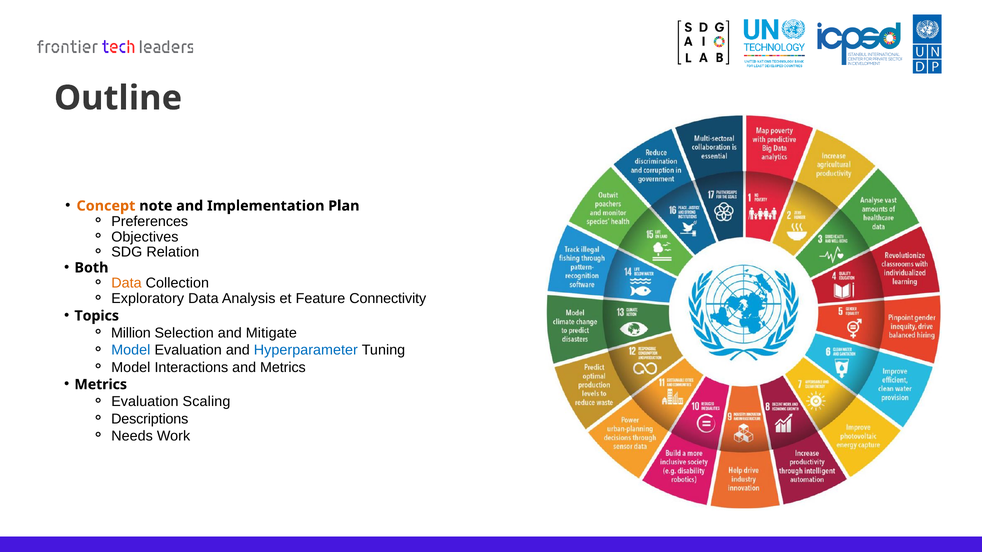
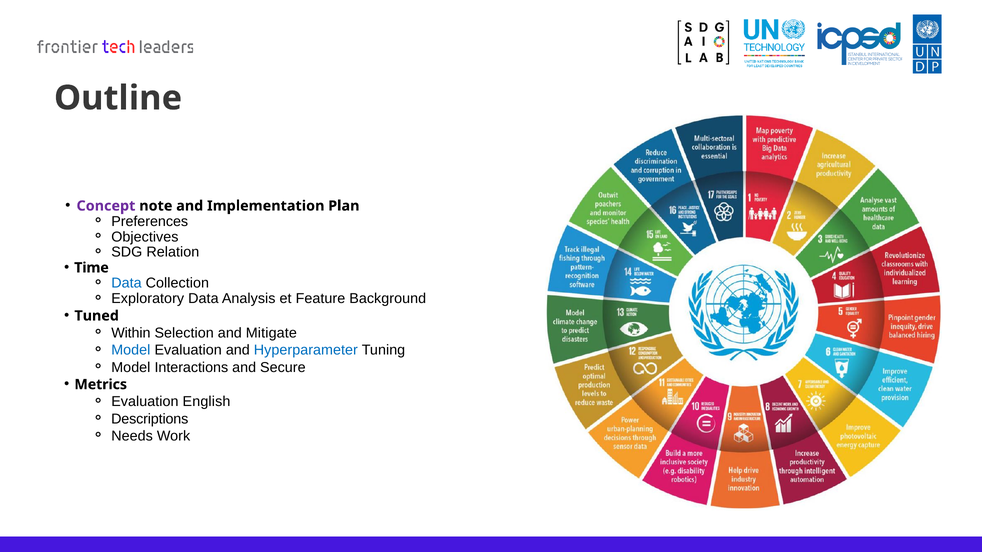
Concept colour: orange -> purple (106, 206)
Both: Both -> Time (91, 268)
Data colour: orange -> blue (126, 283)
Connectivity: Connectivity -> Background (388, 299)
Topics: Topics -> Tuned (97, 316)
Million: Million -> Within (131, 333)
and Metrics: Metrics -> Secure (283, 368)
Scaling: Scaling -> English (207, 402)
